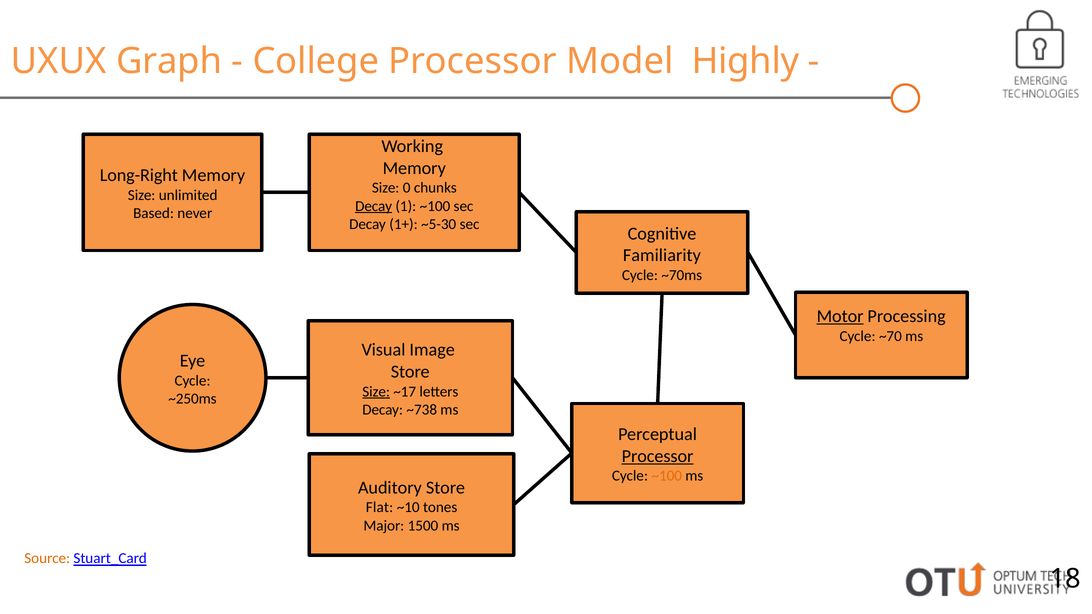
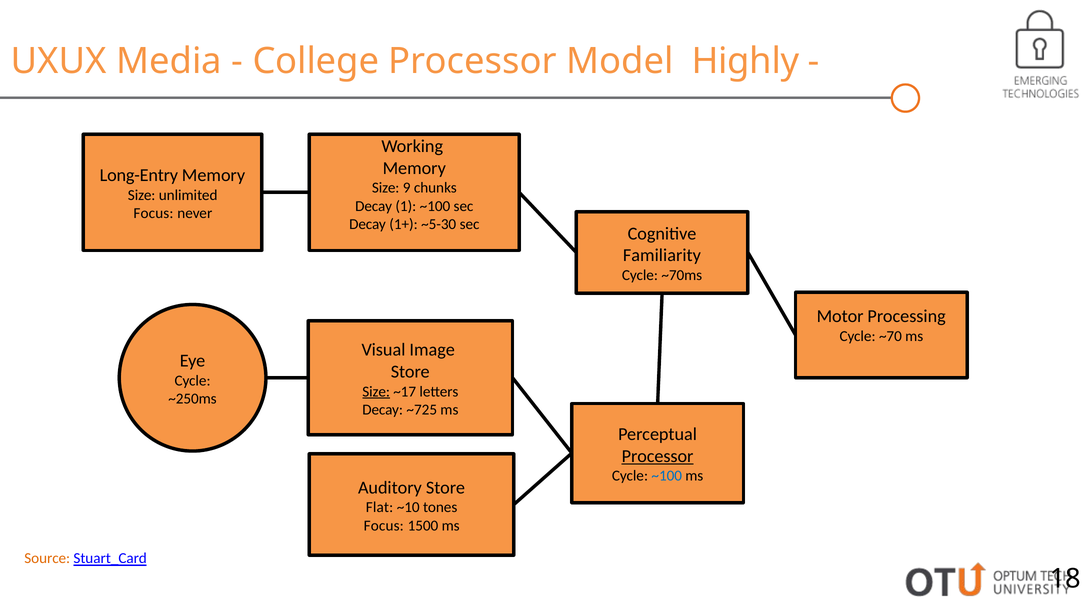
Graph: Graph -> Media (169, 61)
Long-Right: Long-Right -> Long-Entry (139, 176)
0: 0 -> 9 (407, 188)
Decay underline: present -> none (374, 206)
Based: Based -> Focus (153, 214)
Motor underline: present -> none (840, 316)
~738: ~738 -> ~725 (422, 410)
~100 colour: orange -> blue (667, 476)
Major: Major -> Focus (384, 526)
